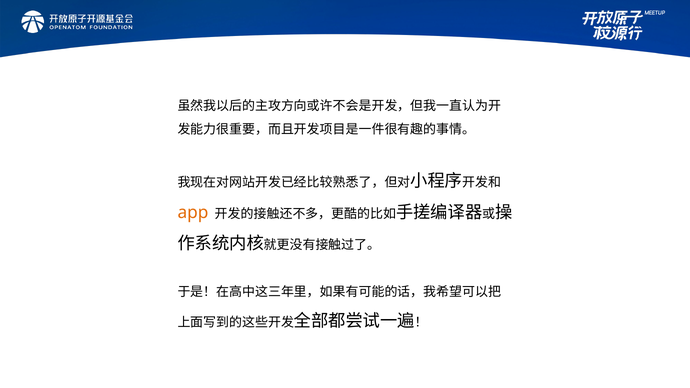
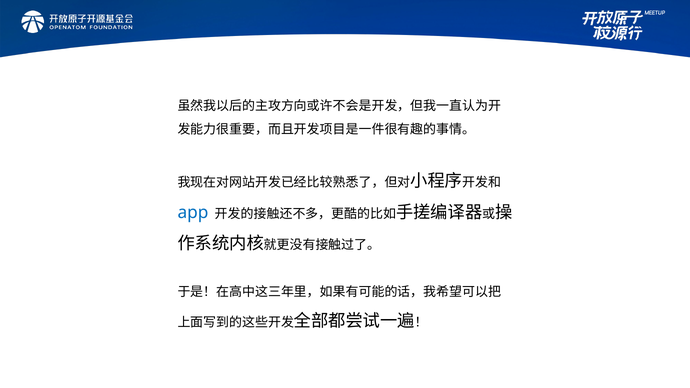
app colour: orange -> blue (193, 212)
